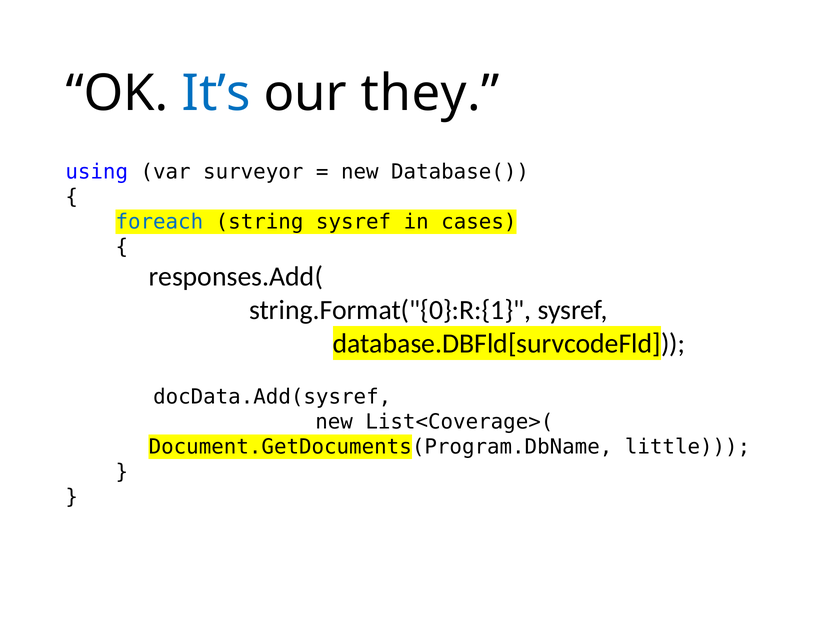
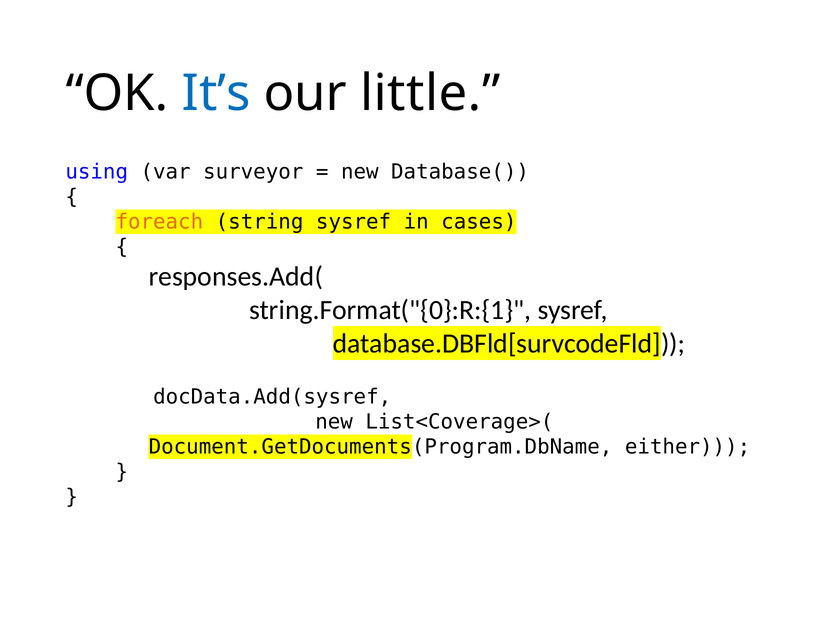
they: they -> little (430, 93)
foreach colour: blue -> orange (159, 222)
little: little -> either (688, 447)
